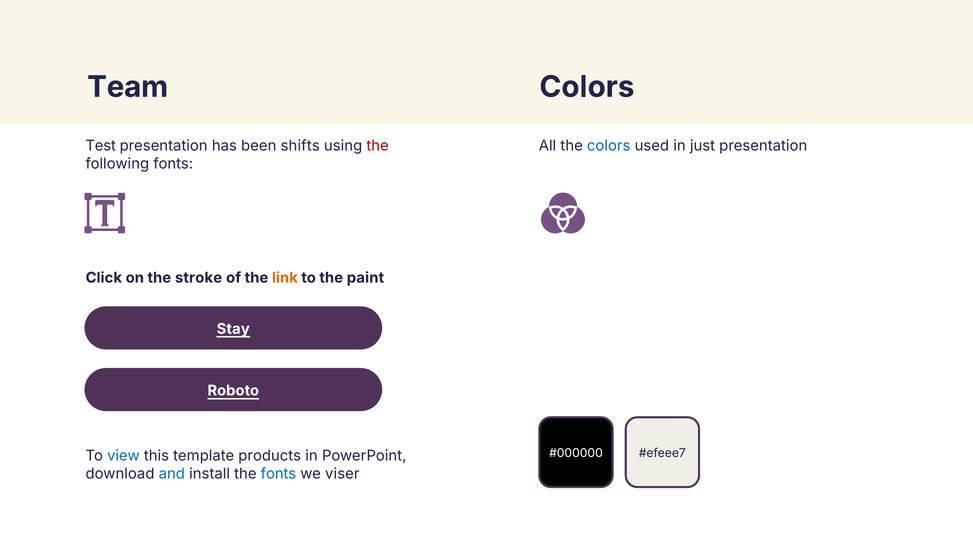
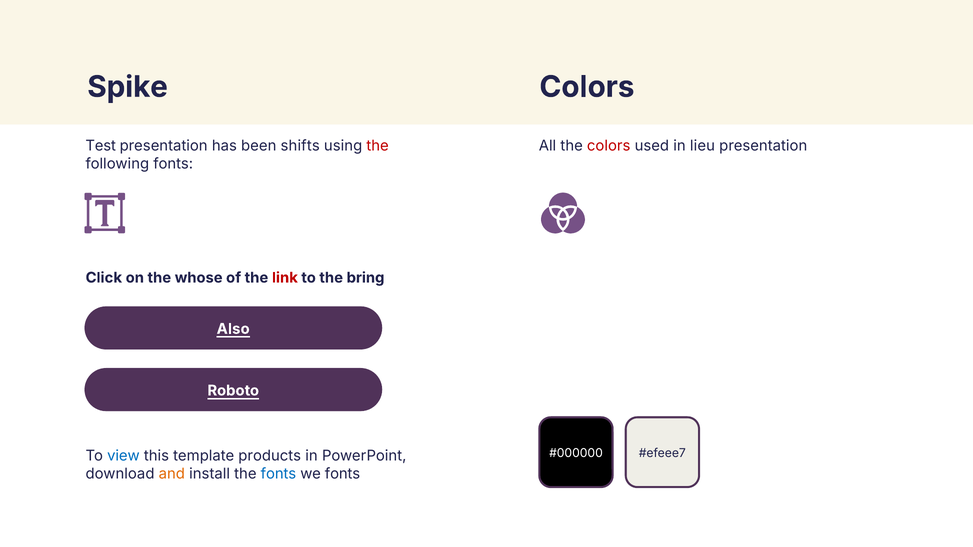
Team: Team -> Spike (128, 87)
colors colour: blue -> red (609, 146)
just: just -> lieu (702, 146)
stroke: stroke -> whose (199, 278)
link colour: orange -> red (285, 278)
paint: paint -> bring (366, 278)
Stay: Stay -> Also (233, 329)
and colour: blue -> orange (172, 474)
we viser: viser -> fonts (342, 474)
